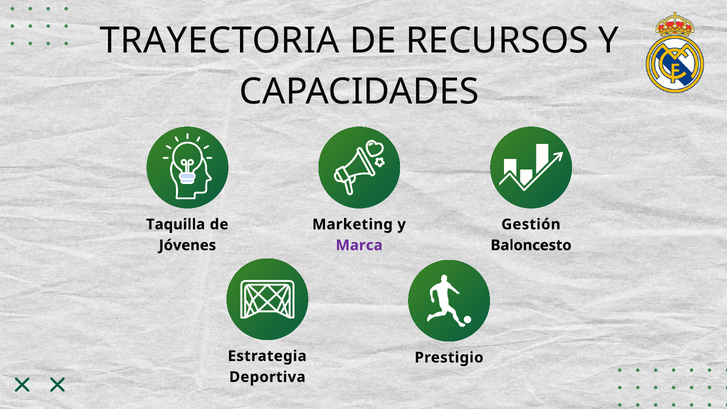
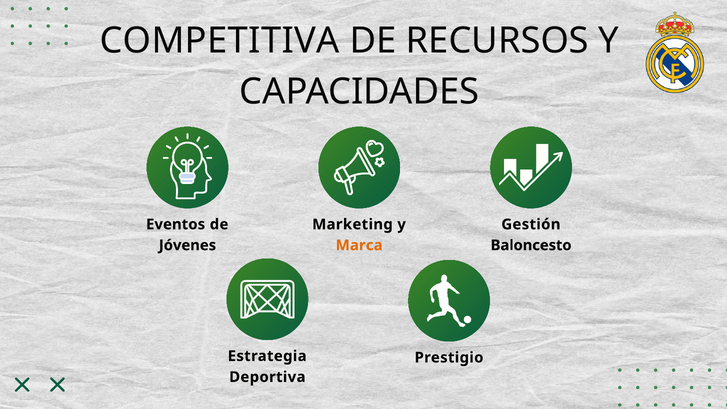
TRAYECTORIA: TRAYECTORIA -> COMPETITIVA (220, 41)
Taquilla: Taquilla -> Eventos (176, 224)
Marca colour: purple -> orange (359, 245)
